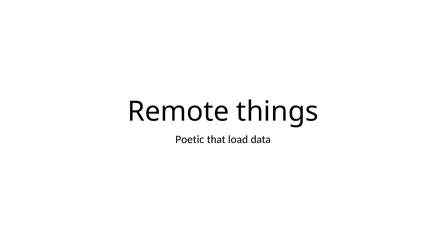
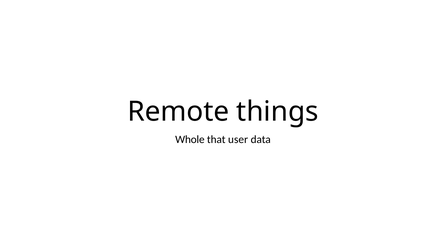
Poetic: Poetic -> Whole (190, 139)
load: load -> user (238, 139)
